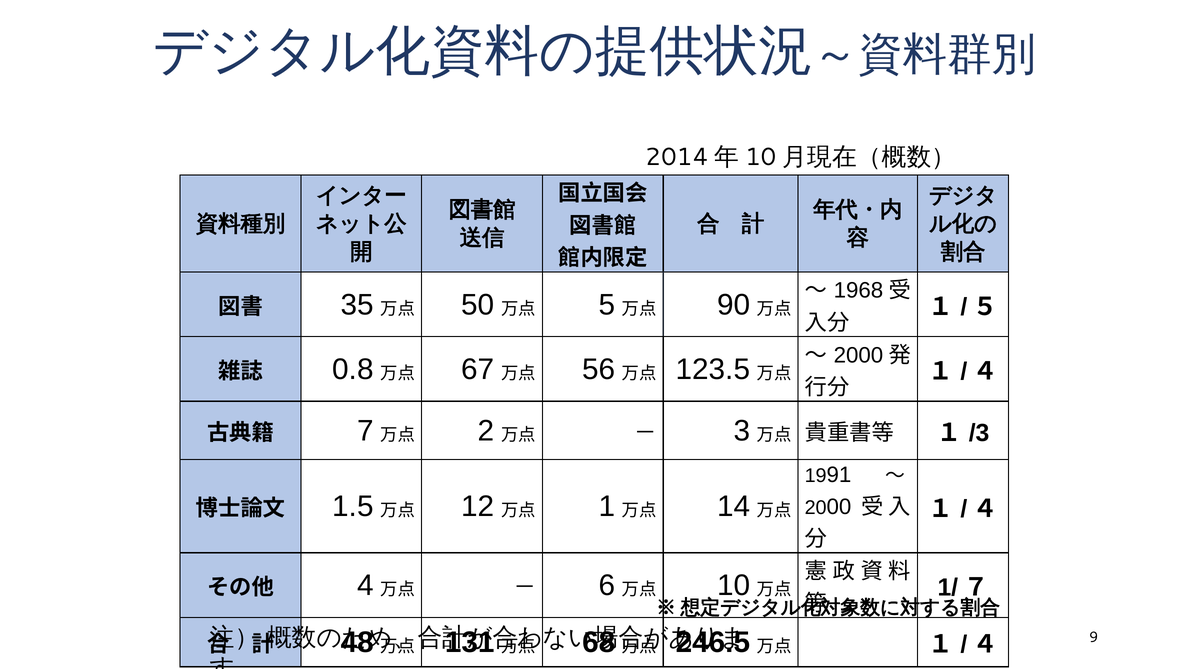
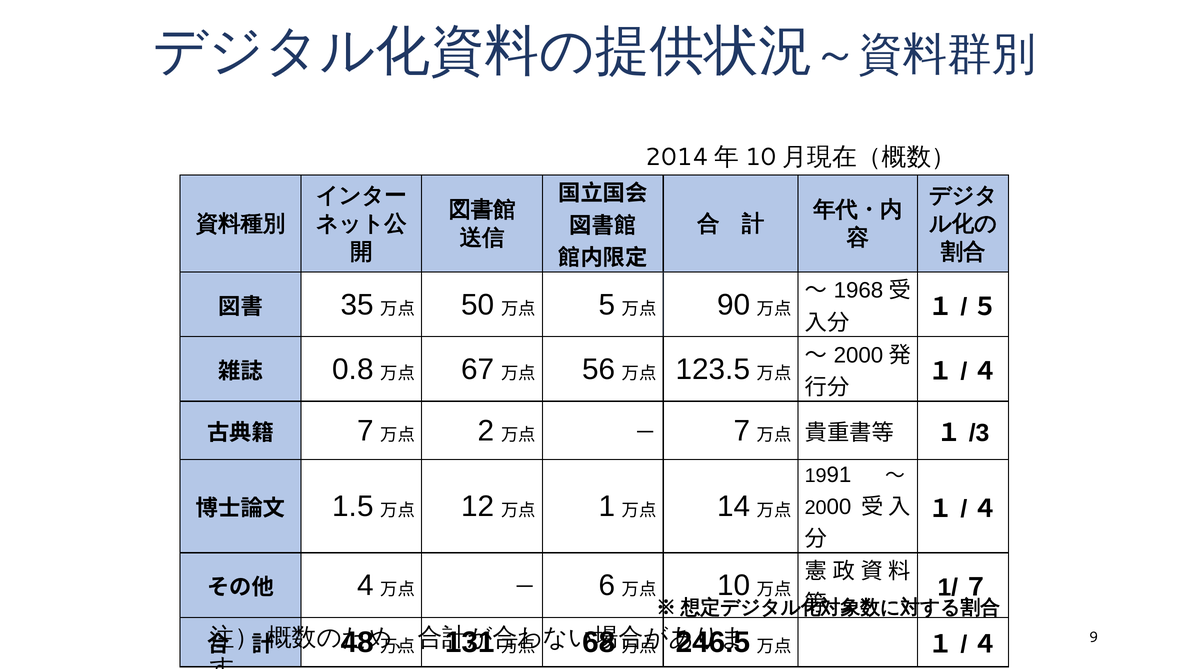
3: 3 -> 7 (742, 431)
